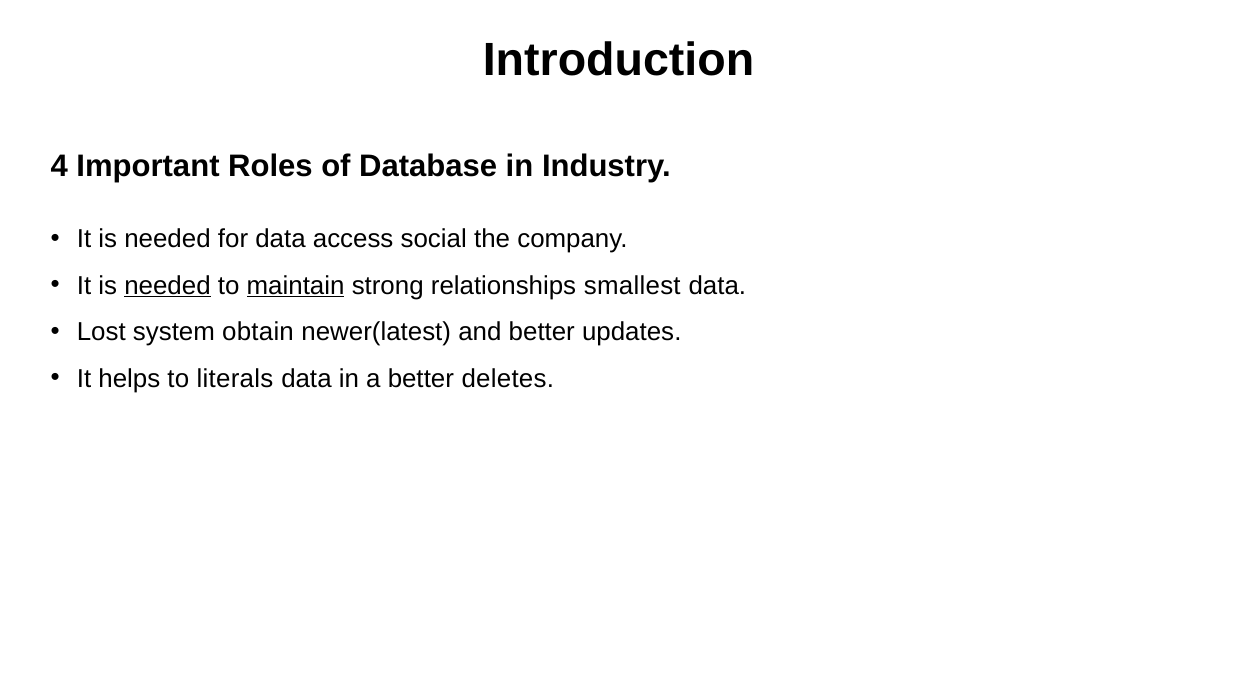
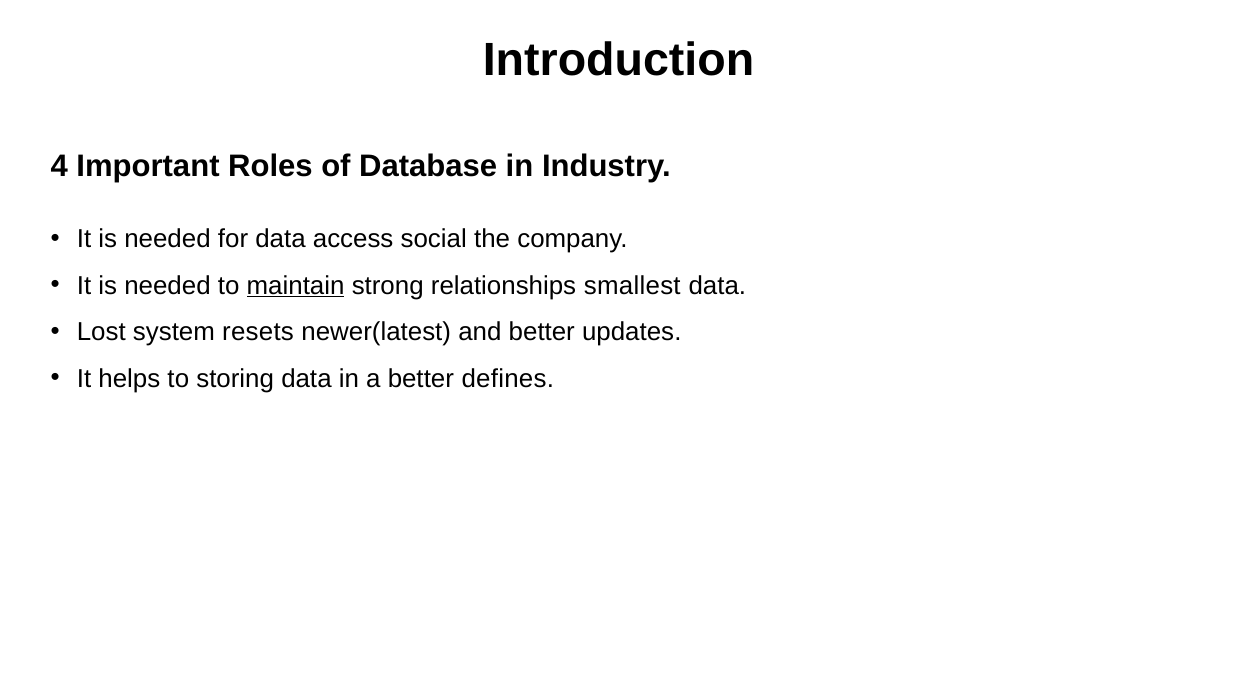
needed underline: present -> none (167, 285)
obtain: obtain -> resets (258, 332)
literals: literals -> storing (235, 379)
deletes: deletes -> defines (508, 379)
